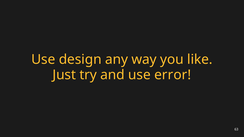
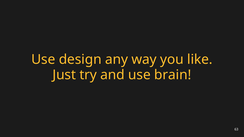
error: error -> brain (173, 75)
